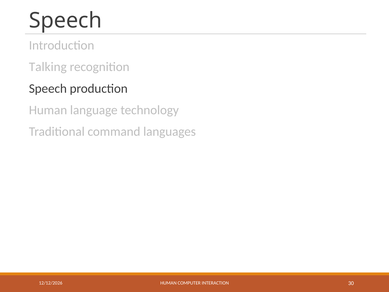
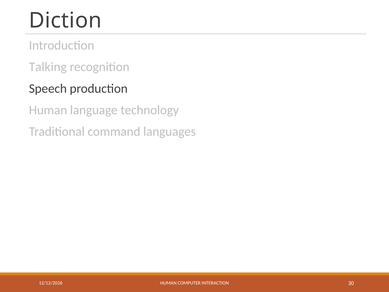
Speech: Speech -> Diction (65, 20)
